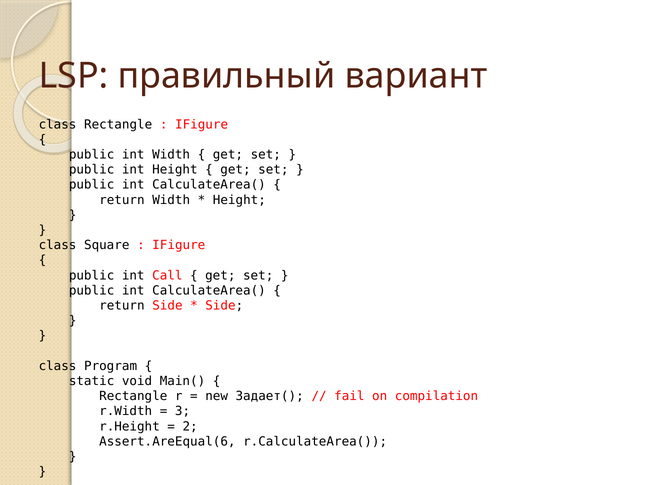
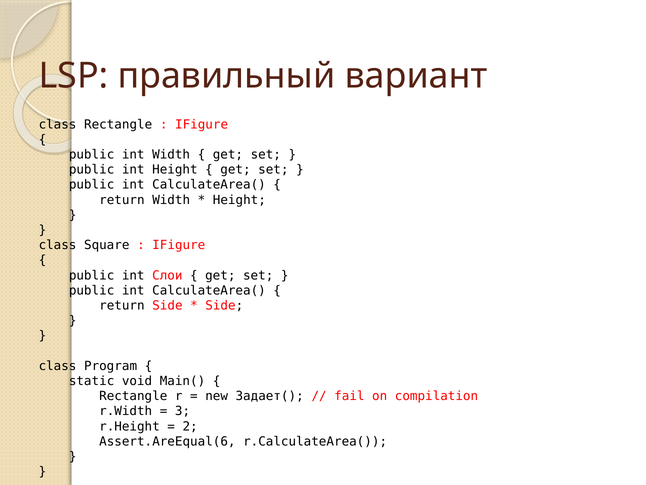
Call: Call -> Слои (167, 275)
